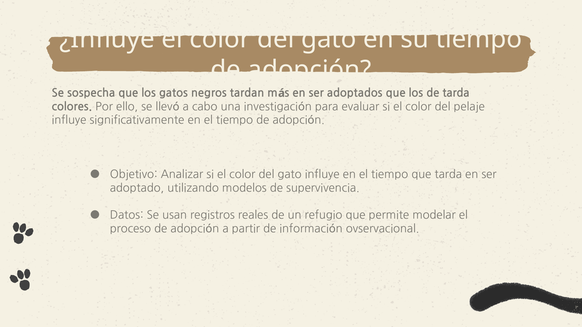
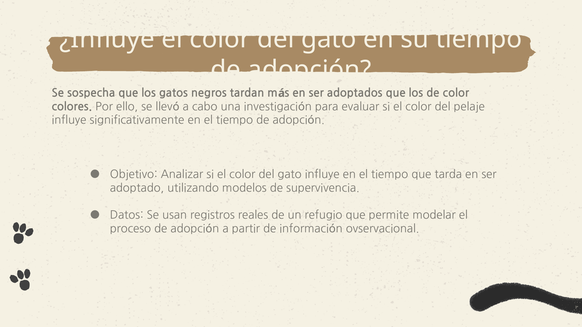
de tarda: tarda -> color (456, 93)
